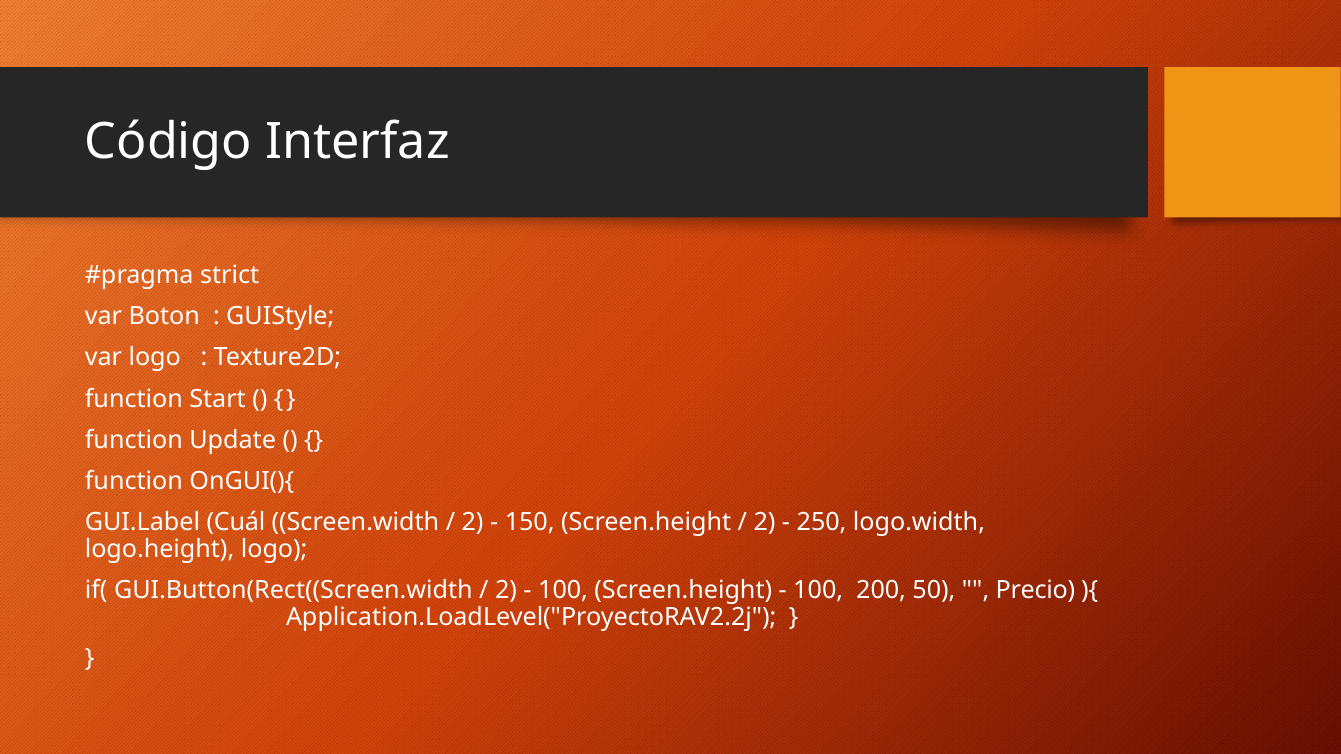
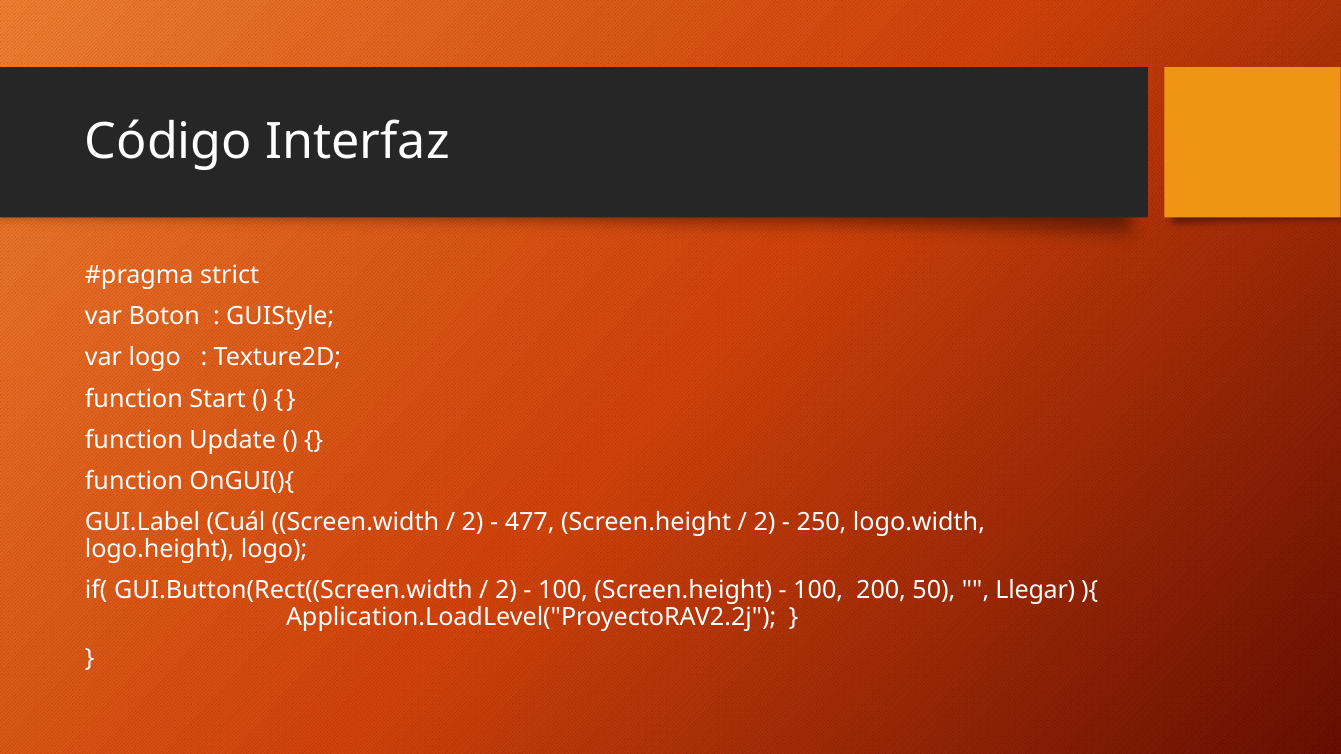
150: 150 -> 477 (530, 522)
Precio: Precio -> Llegar (1035, 591)
